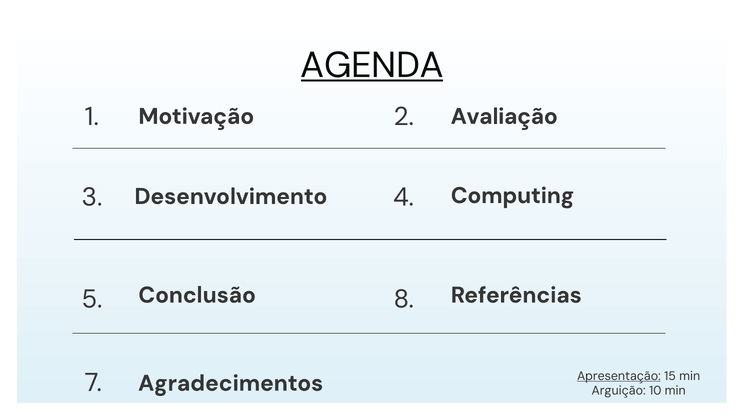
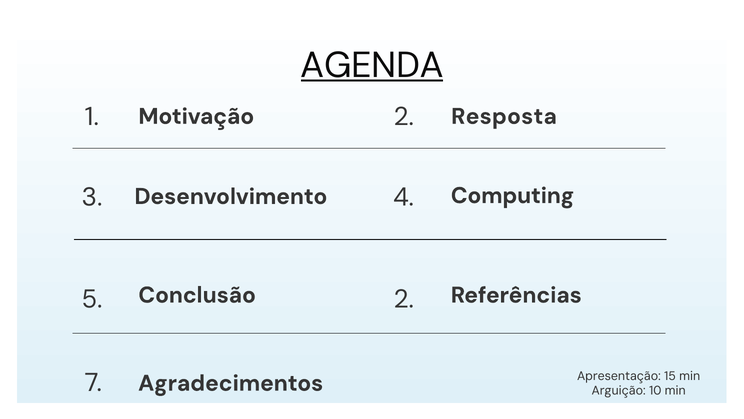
Avaliação: Avaliação -> Resposta (504, 116)
5 8: 8 -> 2 (404, 299)
Apresentação underline: present -> none (619, 376)
